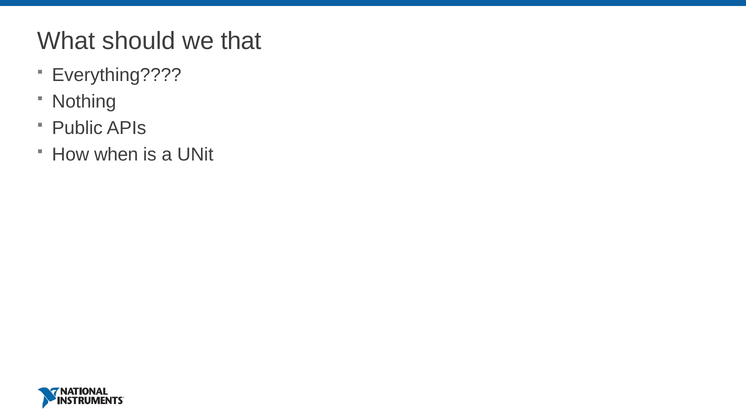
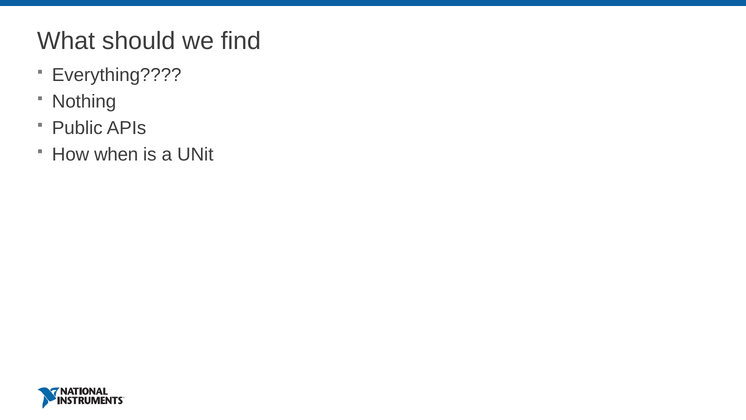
that: that -> find (241, 41)
